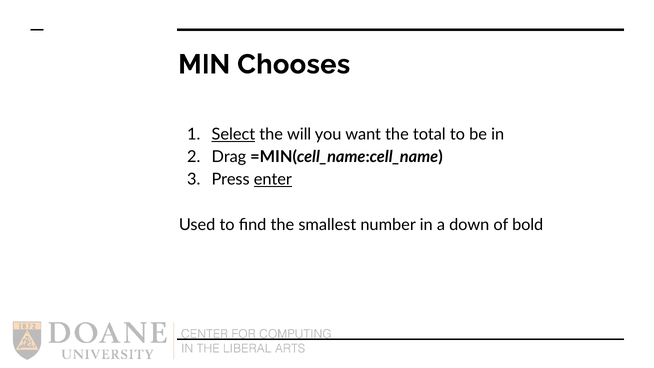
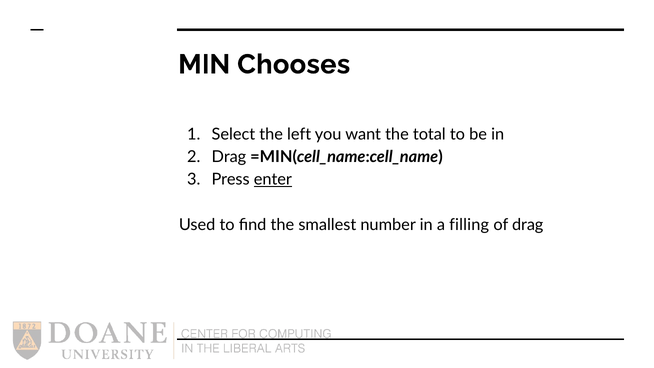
Select underline: present -> none (233, 134)
will: will -> left (299, 134)
down: down -> filling (469, 225)
of bold: bold -> drag (528, 225)
